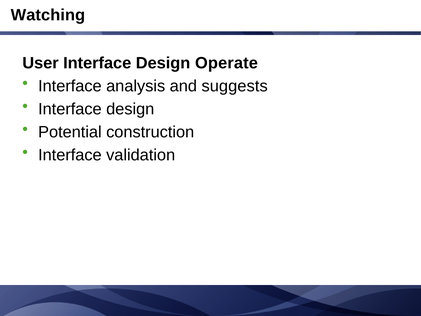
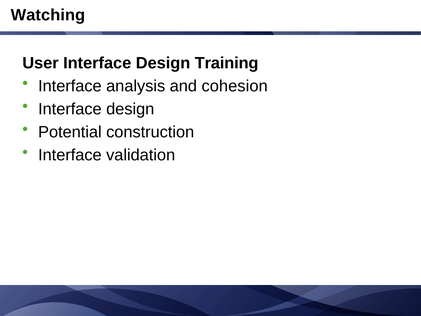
Operate: Operate -> Training (227, 63)
suggests: suggests -> cohesion (235, 86)
